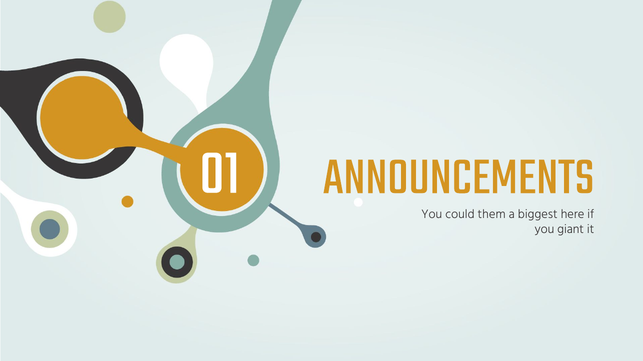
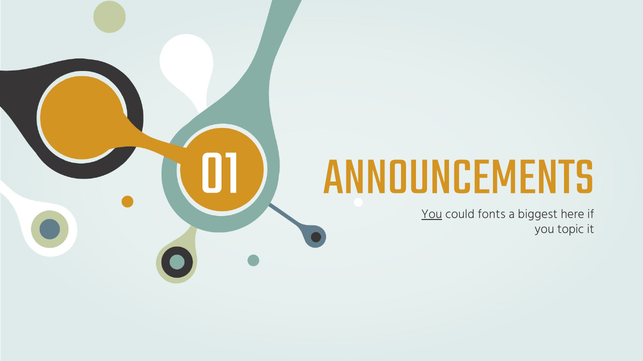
You underline: none -> present (432, 215)
them: them -> fonts (492, 215)
giant: giant -> topic (571, 230)
